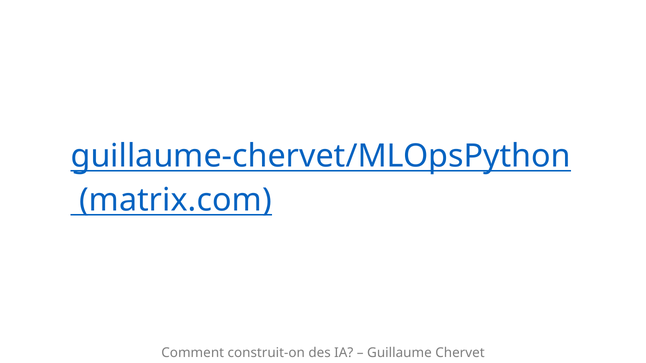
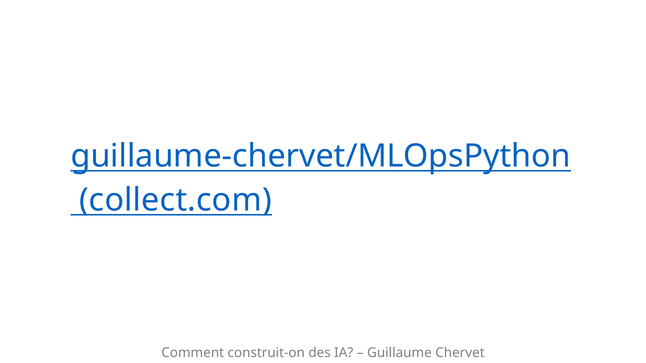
matrix.com: matrix.com -> collect.com (175, 200)
